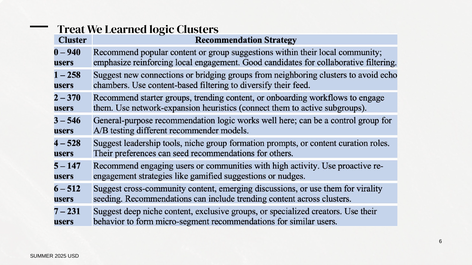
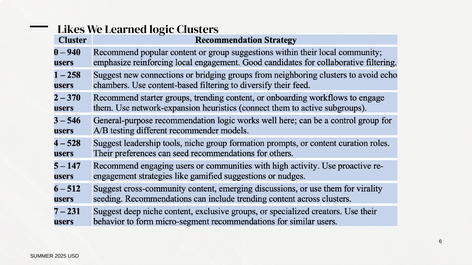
Treat: Treat -> Likes (71, 29)
